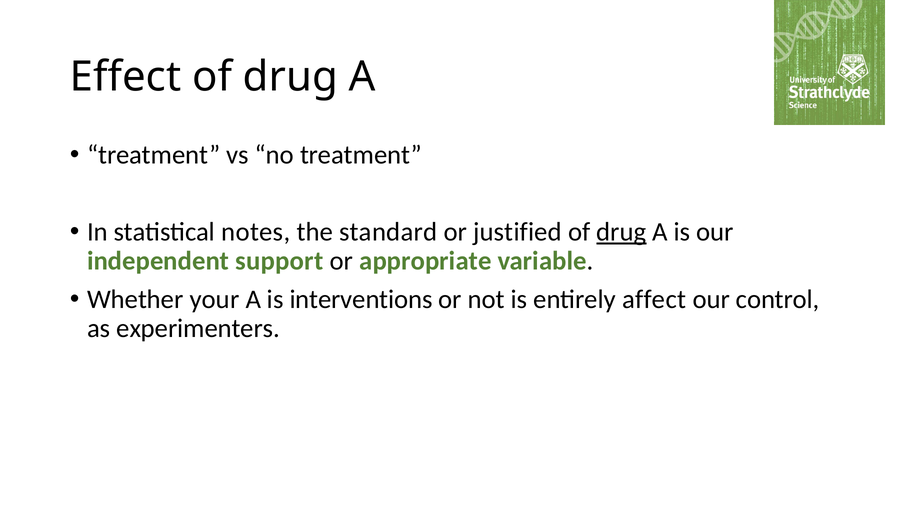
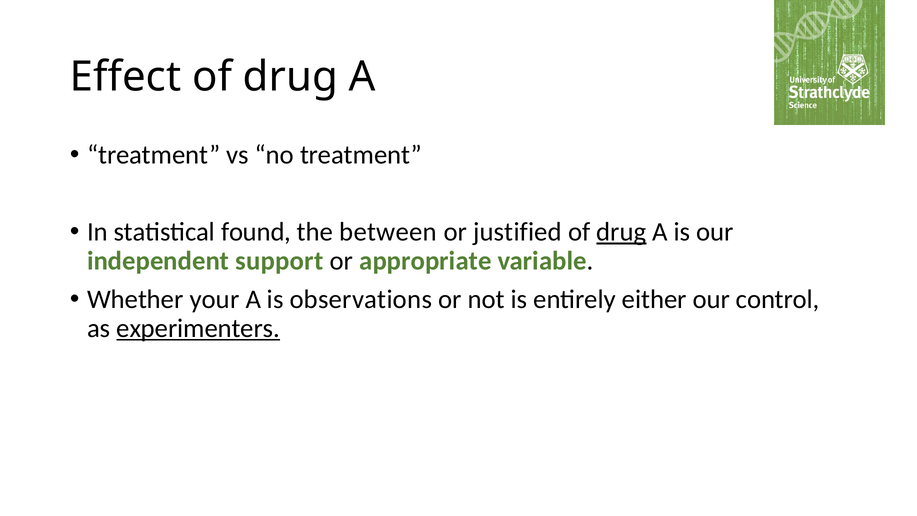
notes: notes -> found (256, 232)
standard: standard -> between (388, 232)
interventions: interventions -> observations (361, 299)
affect: affect -> either (654, 299)
experimenters underline: none -> present (198, 328)
